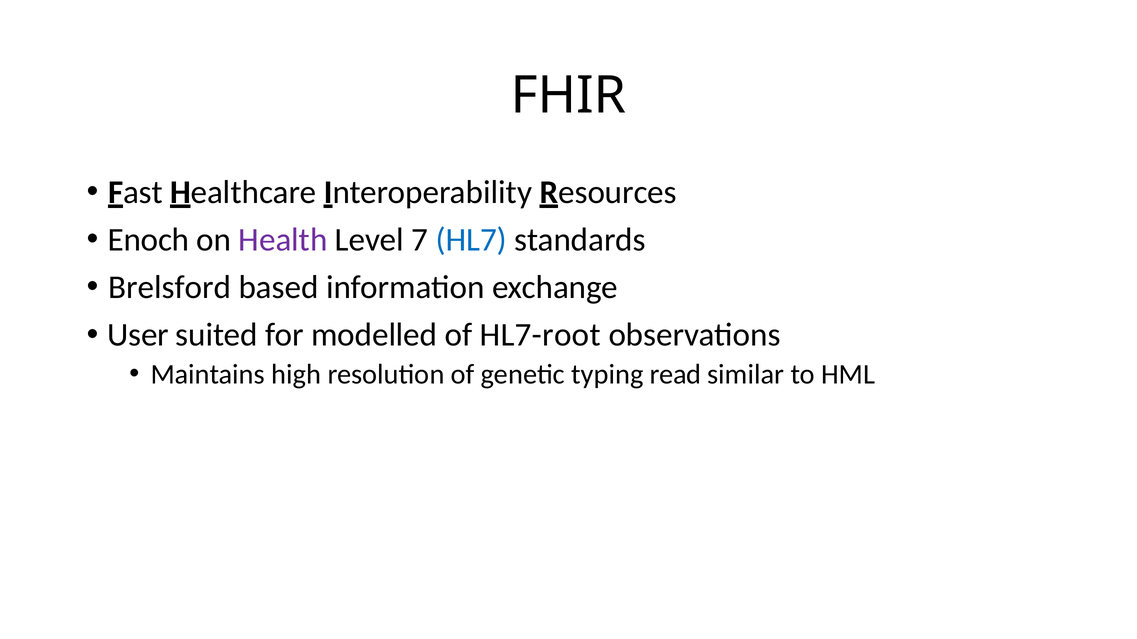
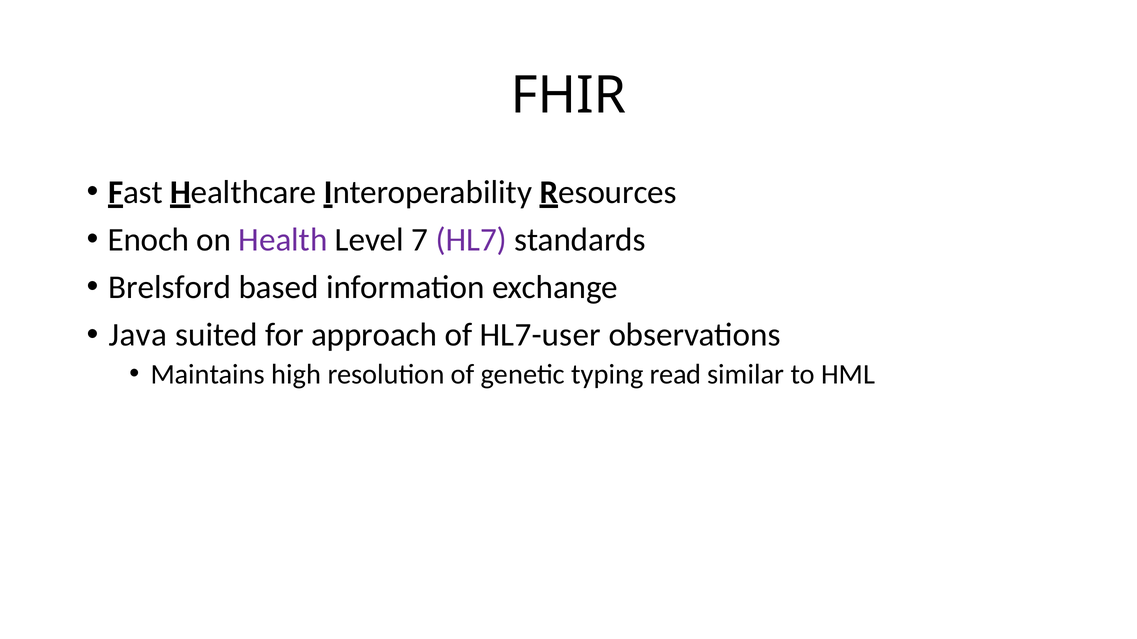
HL7 colour: blue -> purple (471, 240)
User: User -> Java (138, 335)
modelled: modelled -> approach (374, 335)
HL7-root: HL7-root -> HL7-user (540, 335)
